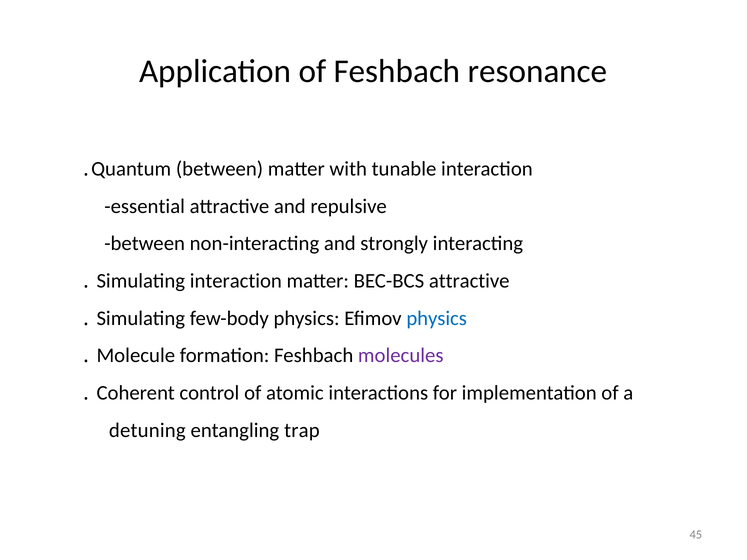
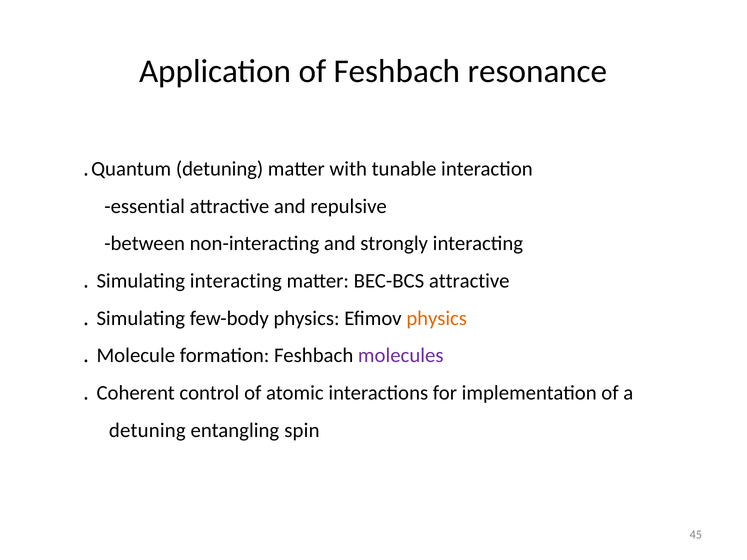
Quantum between: between -> detuning (220, 169)
Simulating interaction: interaction -> interacting (236, 281)
physics colour: blue -> orange (437, 318)
trap: trap -> spin (302, 430)
